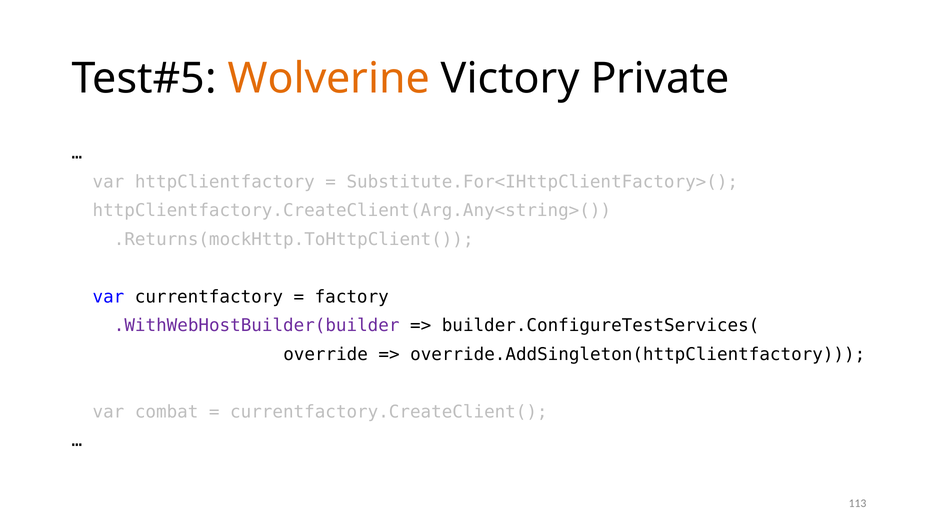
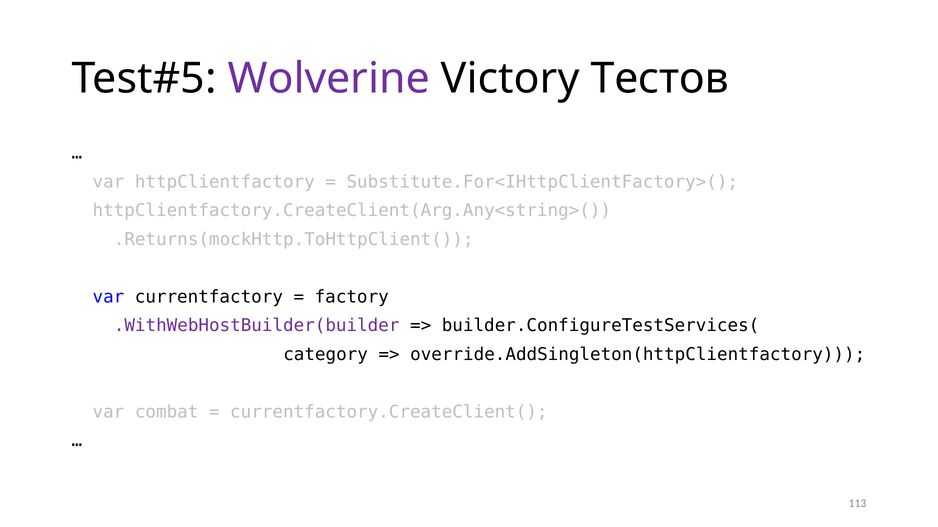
Wolverine colour: orange -> purple (329, 79)
Private: Private -> Тестов (660, 79)
override: override -> category (326, 355)
